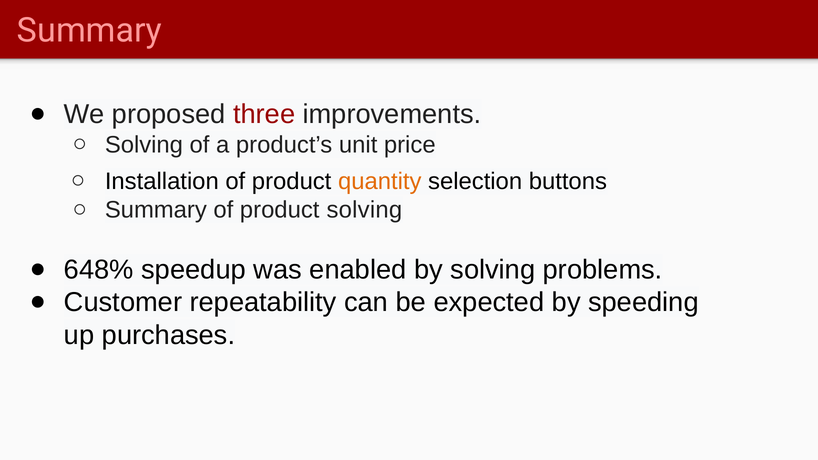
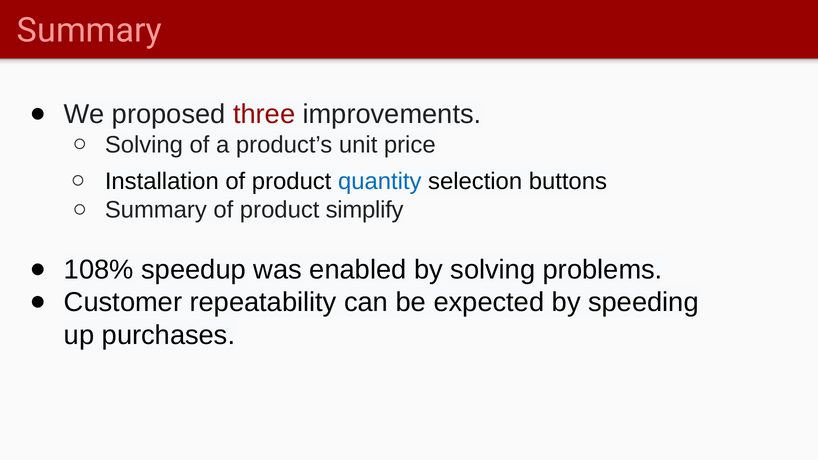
quantity colour: orange -> blue (380, 182)
product solving: solving -> simplify (365, 210)
648%: 648% -> 108% (99, 270)
